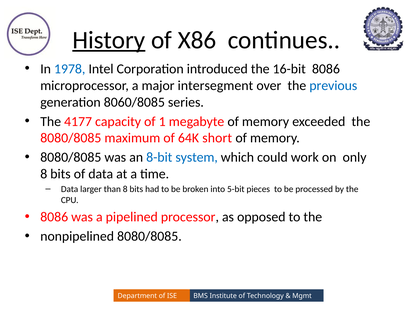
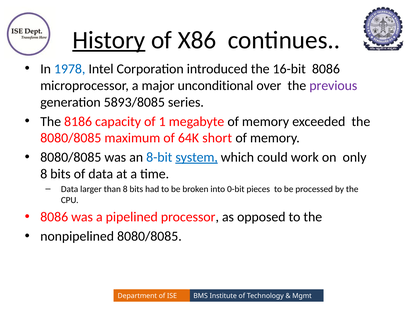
intersegment: intersegment -> unconditional (216, 85)
previous colour: blue -> purple (333, 85)
8060/8085: 8060/8085 -> 5893/8085 (134, 102)
4177: 4177 -> 8186 (78, 121)
system underline: none -> present (197, 157)
5-bit: 5-bit -> 0-bit (236, 189)
